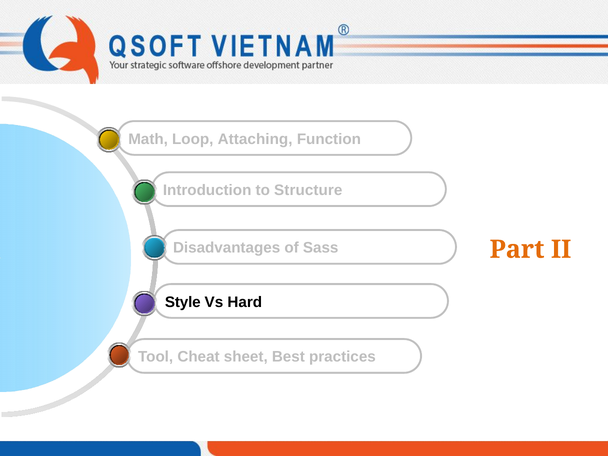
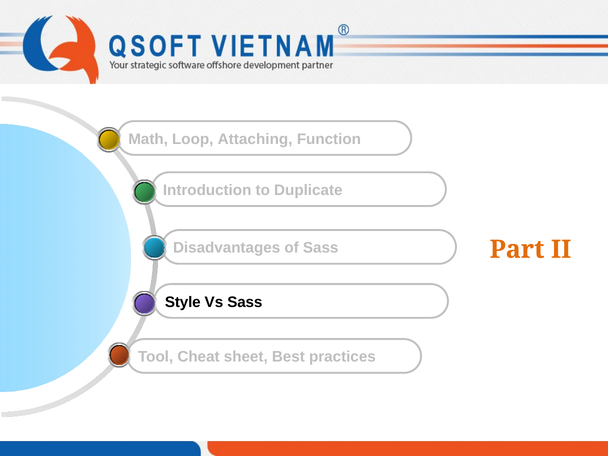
Structure: Structure -> Duplicate (308, 190)
Vs Hard: Hard -> Sass (245, 302)
